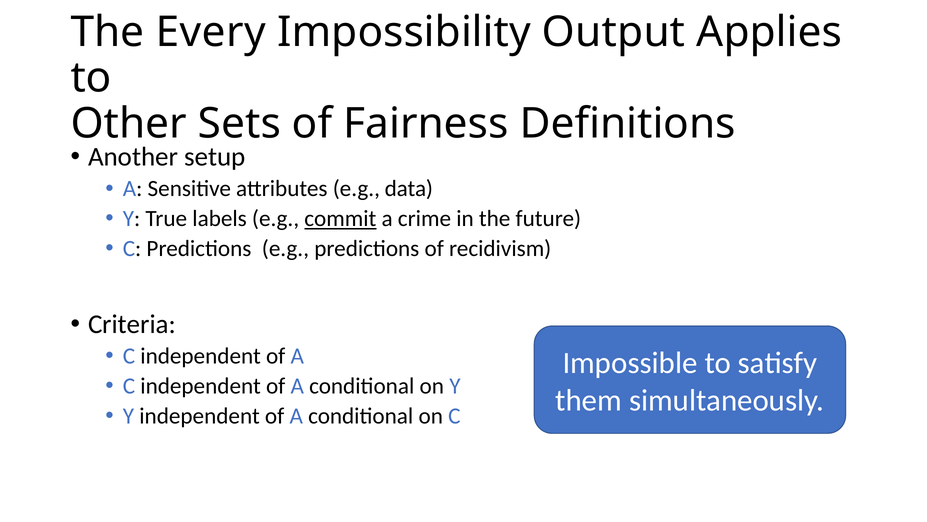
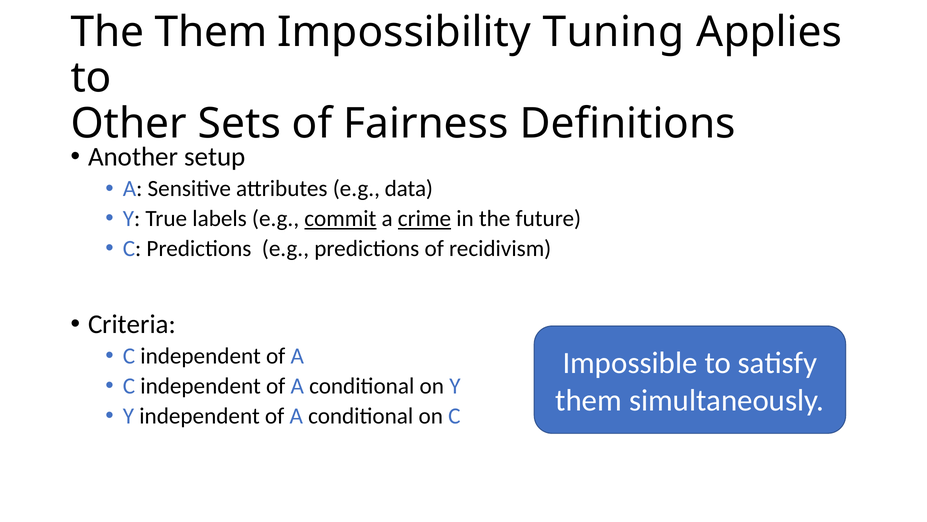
The Every: Every -> Them (211, 32)
Output: Output -> Tuning (613, 32)
crime underline: none -> present (424, 218)
